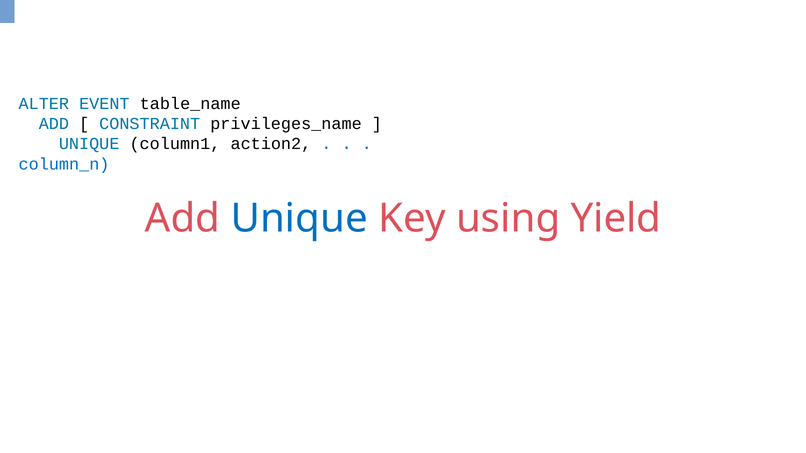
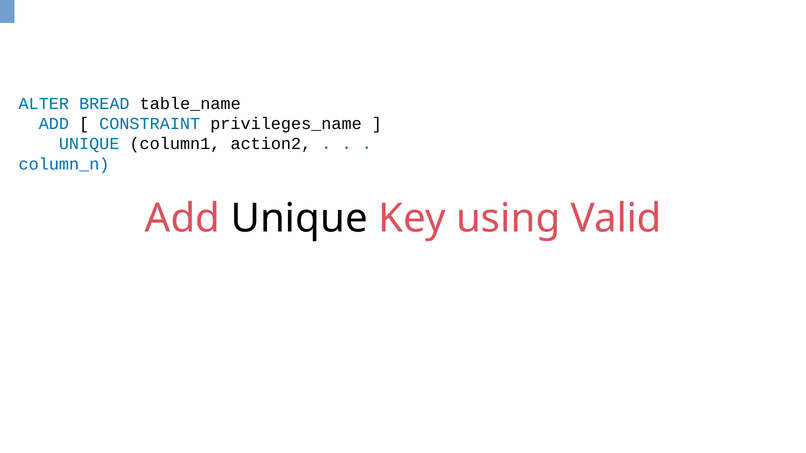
EVENT: EVENT -> BREAD (104, 104)
Unique colour: blue -> black (299, 219)
Yield: Yield -> Valid (616, 219)
